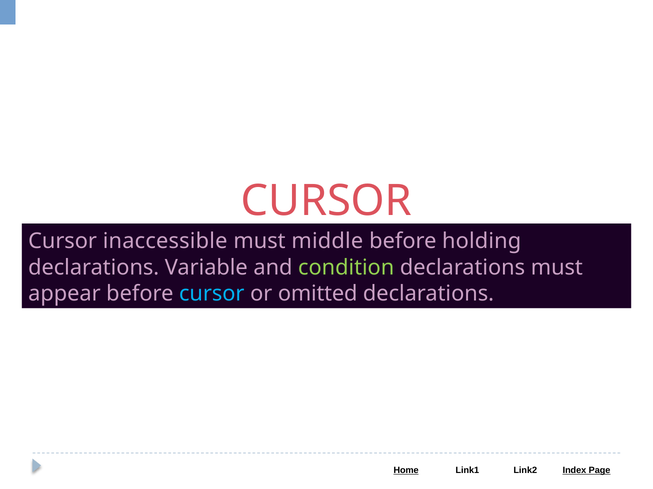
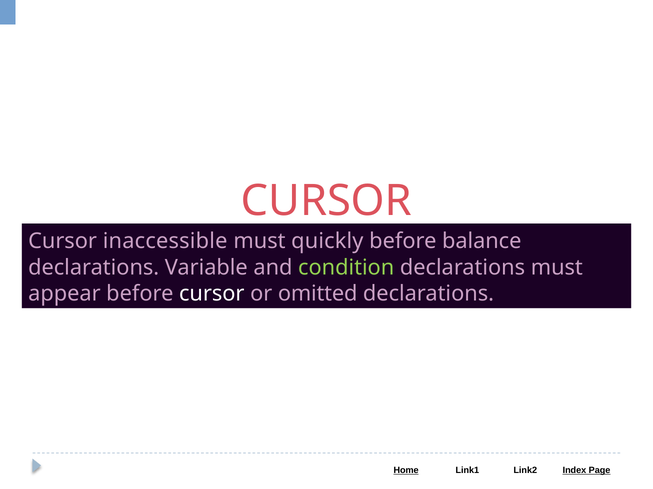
middle: middle -> quickly (327, 242)
holding: holding -> balance (482, 242)
cursor colour: light blue -> white (212, 294)
